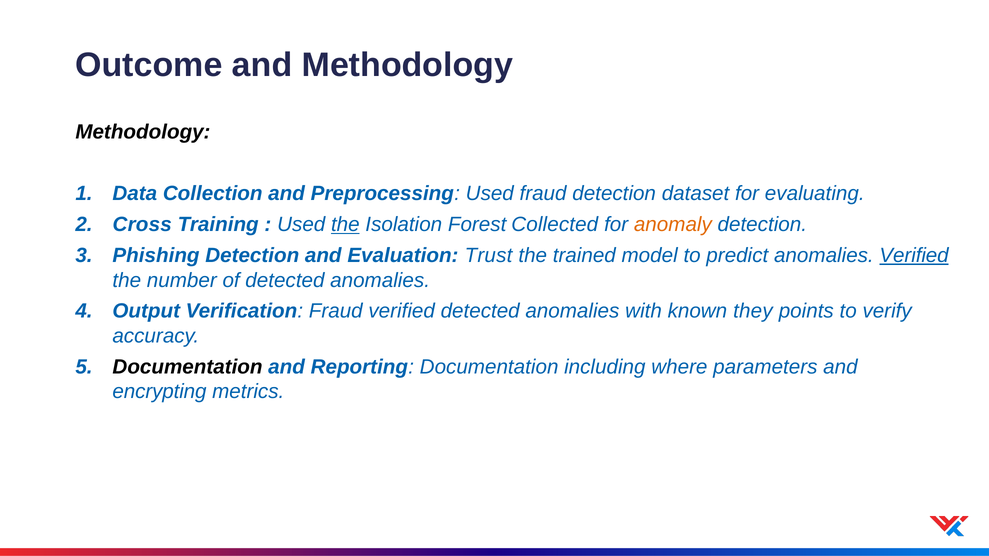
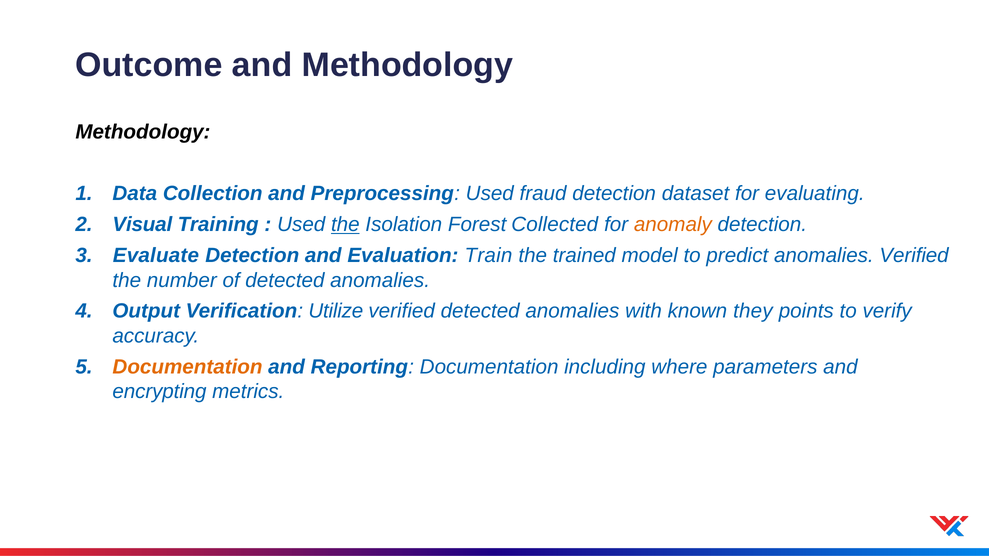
Cross: Cross -> Visual (142, 225)
Phishing: Phishing -> Evaluate (156, 256)
Trust: Trust -> Train (489, 256)
Verified underline: present -> none (914, 256)
Verification Fraud: Fraud -> Utilize (336, 311)
Documentation colour: black -> orange (188, 367)
